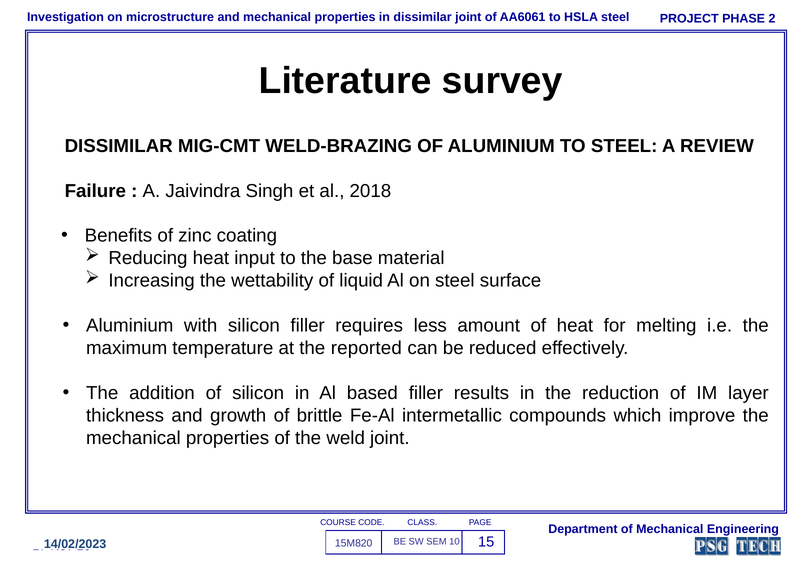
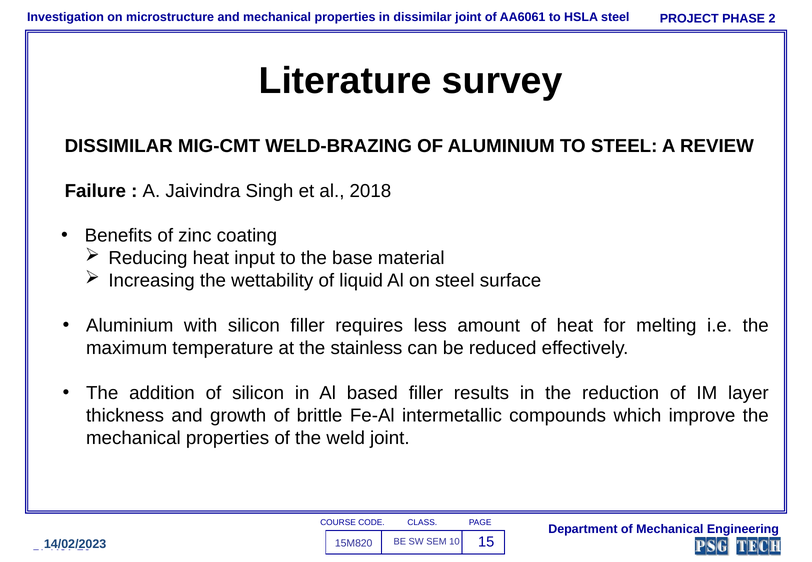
reported: reported -> stainless (366, 348)
